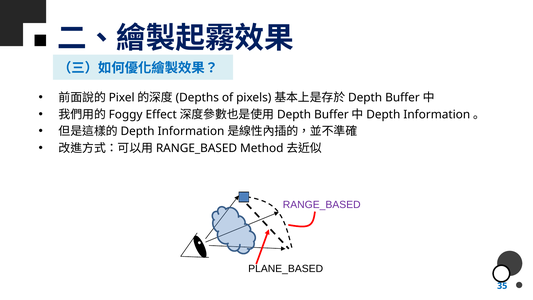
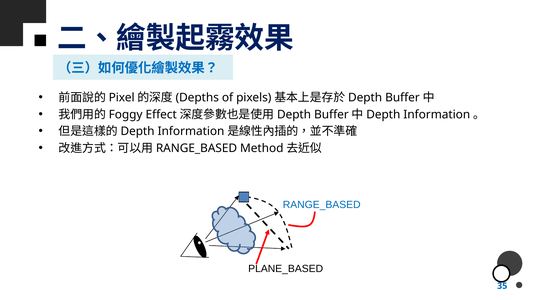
RANGE_BASED colour: purple -> blue (322, 205)
